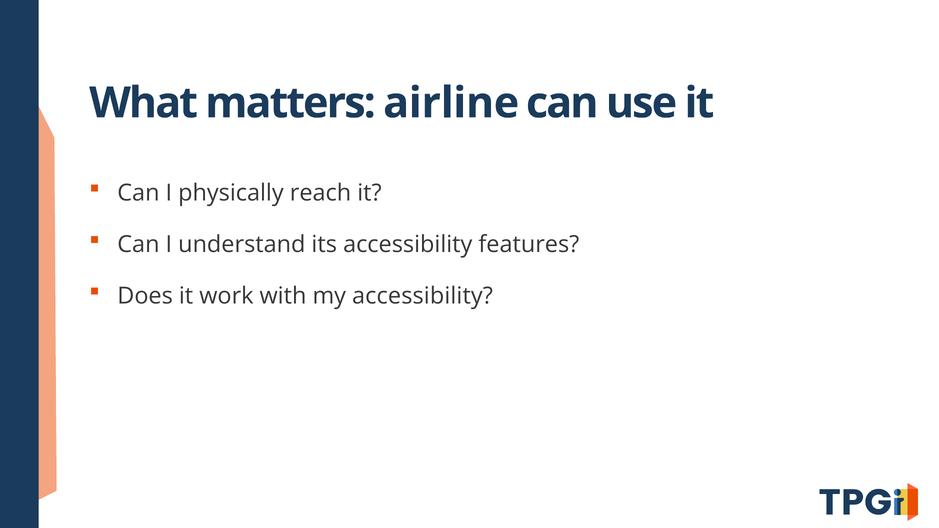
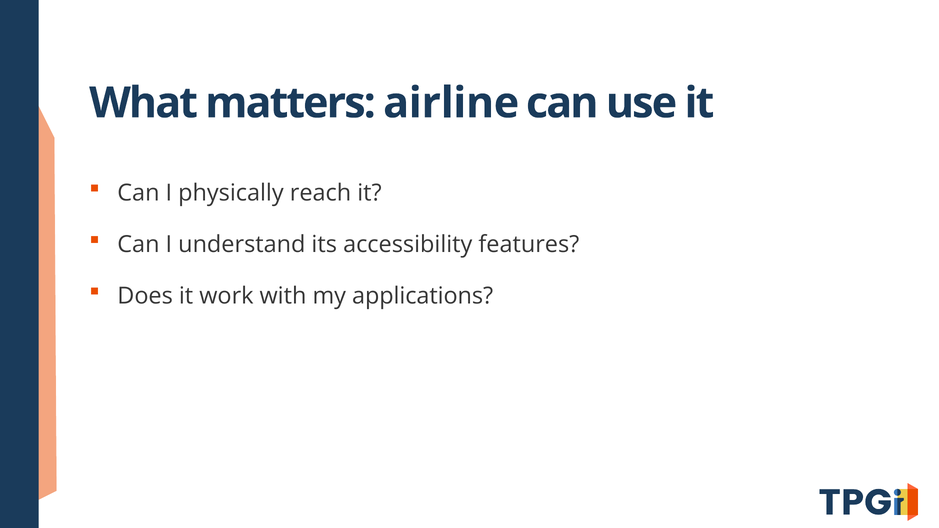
my accessibility: accessibility -> applications (423, 296)
